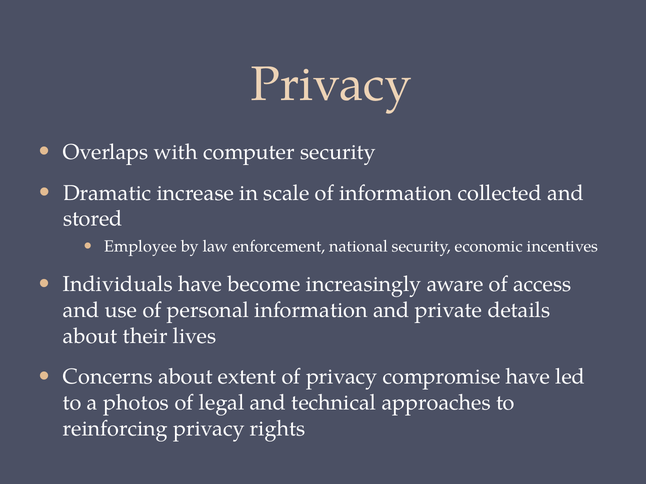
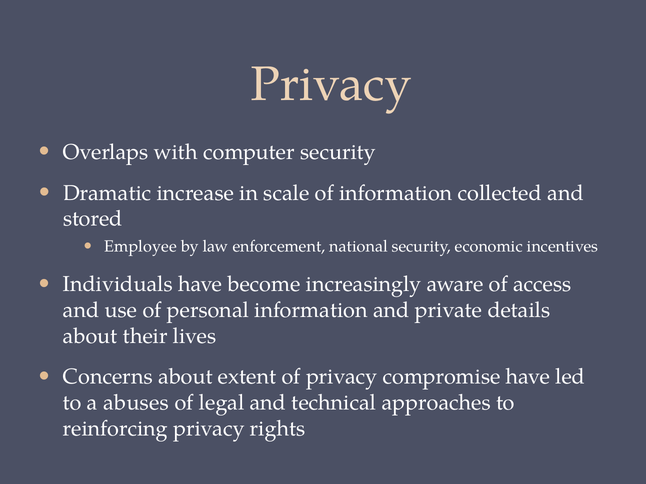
photos: photos -> abuses (136, 403)
